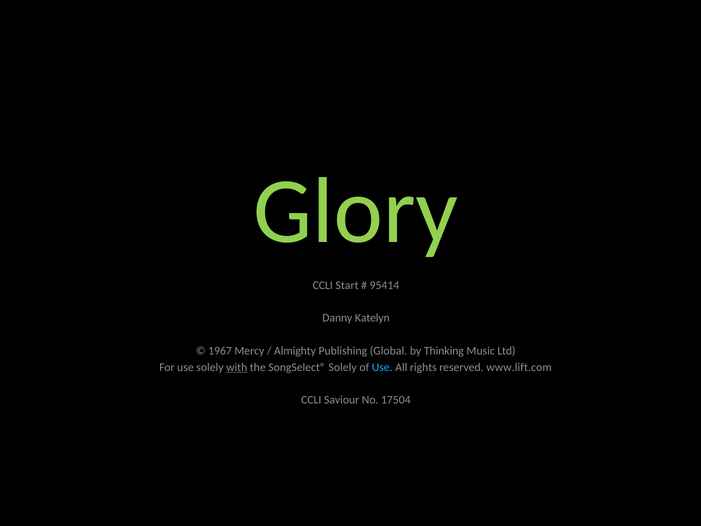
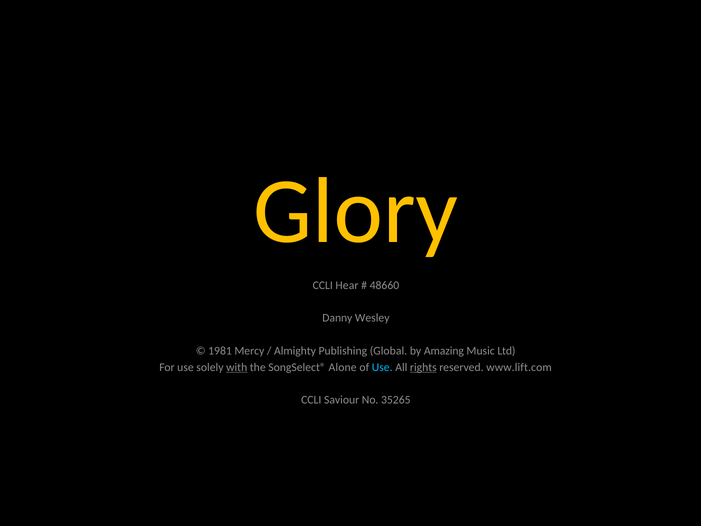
Glory colour: light green -> yellow (356, 211)
Start: Start -> Hear (347, 285)
95414: 95414 -> 48660 (384, 285)
Katelyn: Katelyn -> Wesley (372, 318)
1967: 1967 -> 1981 (220, 351)
Thinking: Thinking -> Amazing (444, 351)
SongSelect® Solely: Solely -> Alone (343, 367)
rights underline: none -> present (423, 367)
17504: 17504 -> 35265 (396, 400)
